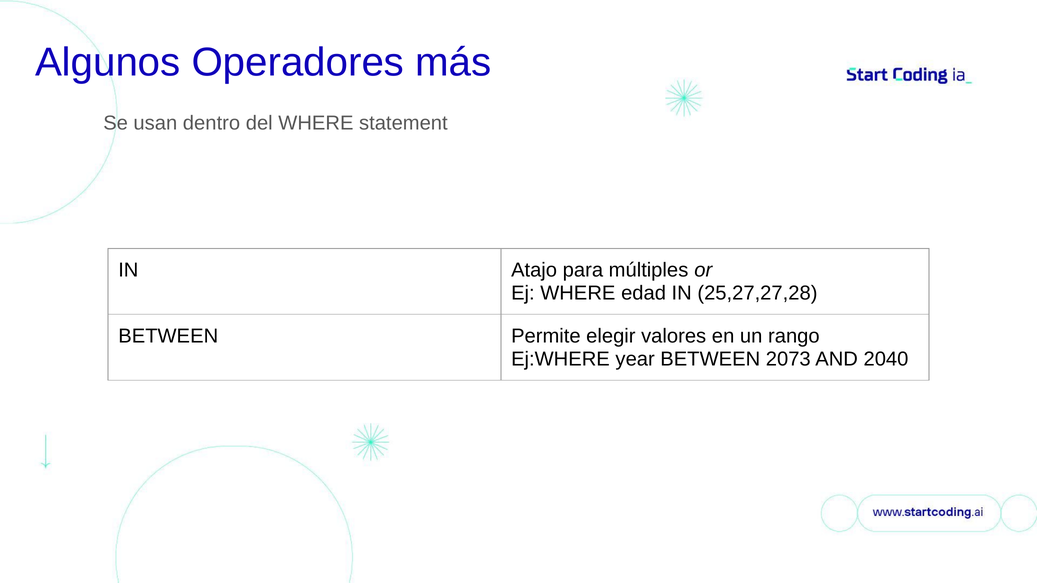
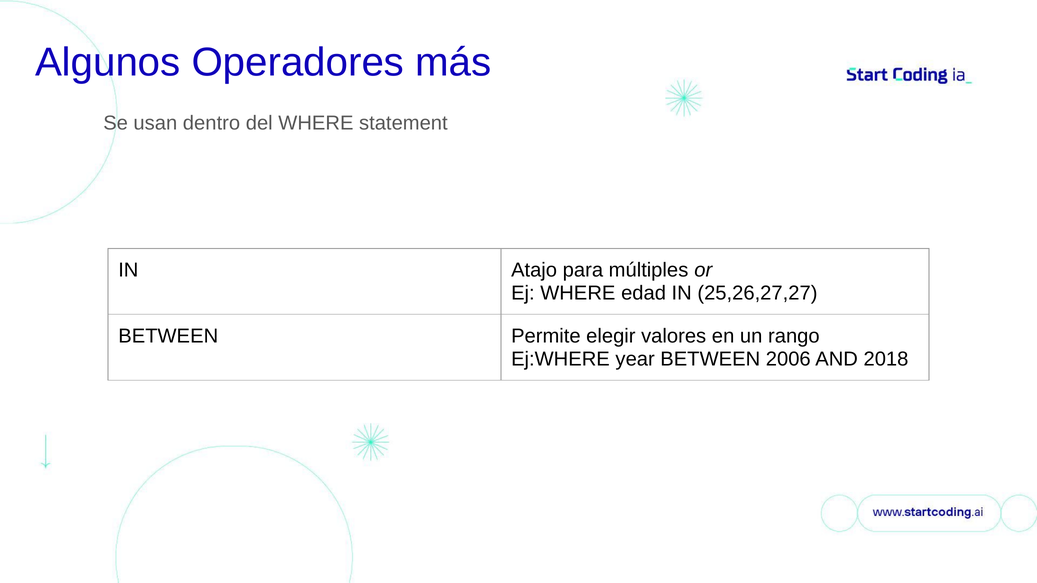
25,27,27,28: 25,27,27,28 -> 25,26,27,27 (757, 293)
2073: 2073 -> 2006 (788, 359)
2040: 2040 -> 2018 (886, 359)
